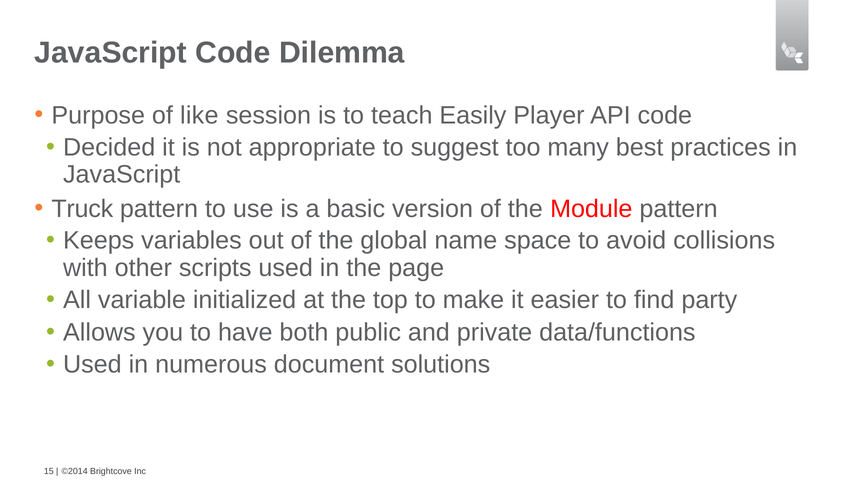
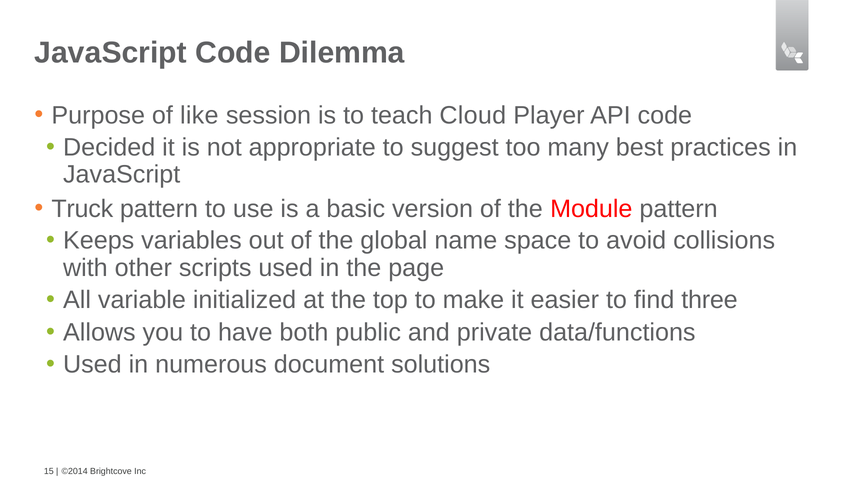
Easily: Easily -> Cloud (473, 115)
party: party -> three (709, 300)
